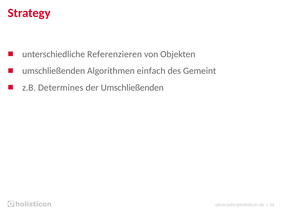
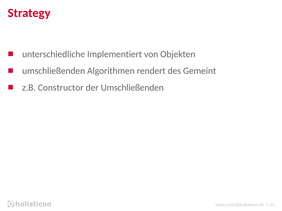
Referenzieren: Referenzieren -> Implementiert (115, 54)
einfach: einfach -> rendert (151, 71)
Determines: Determines -> Constructor (61, 88)
